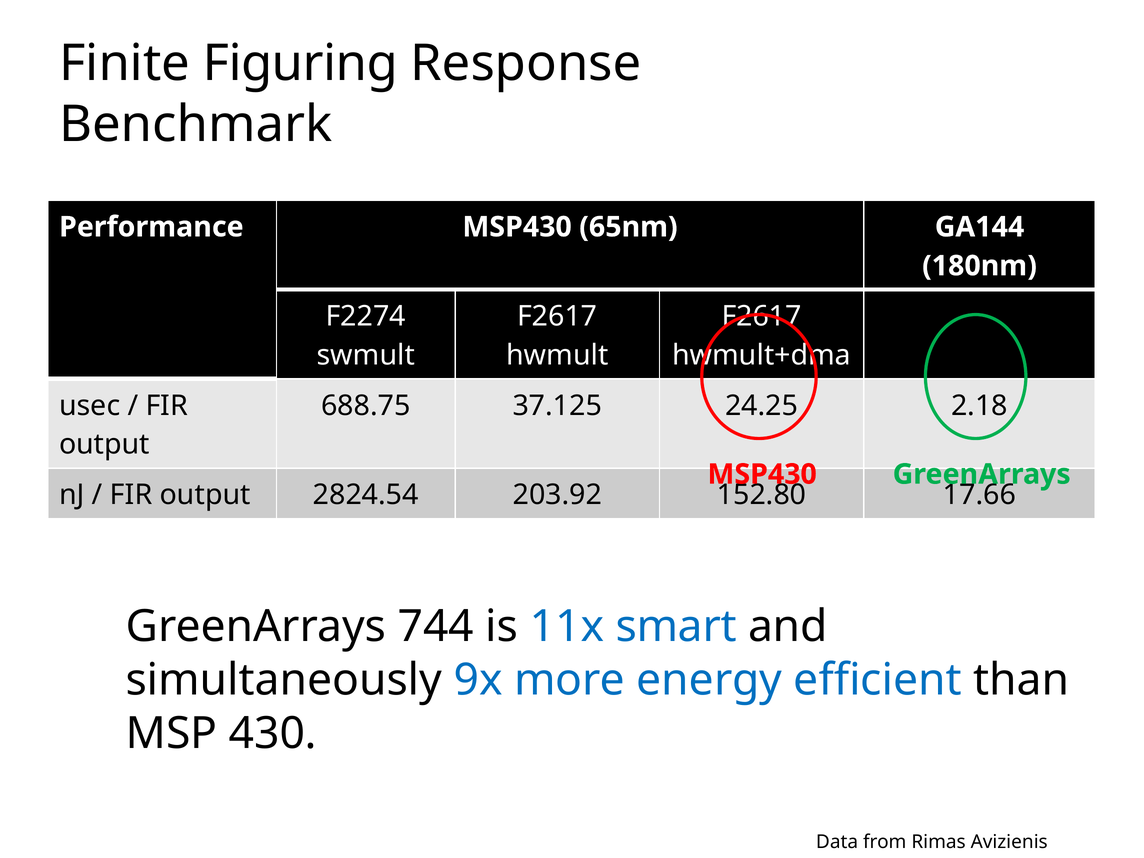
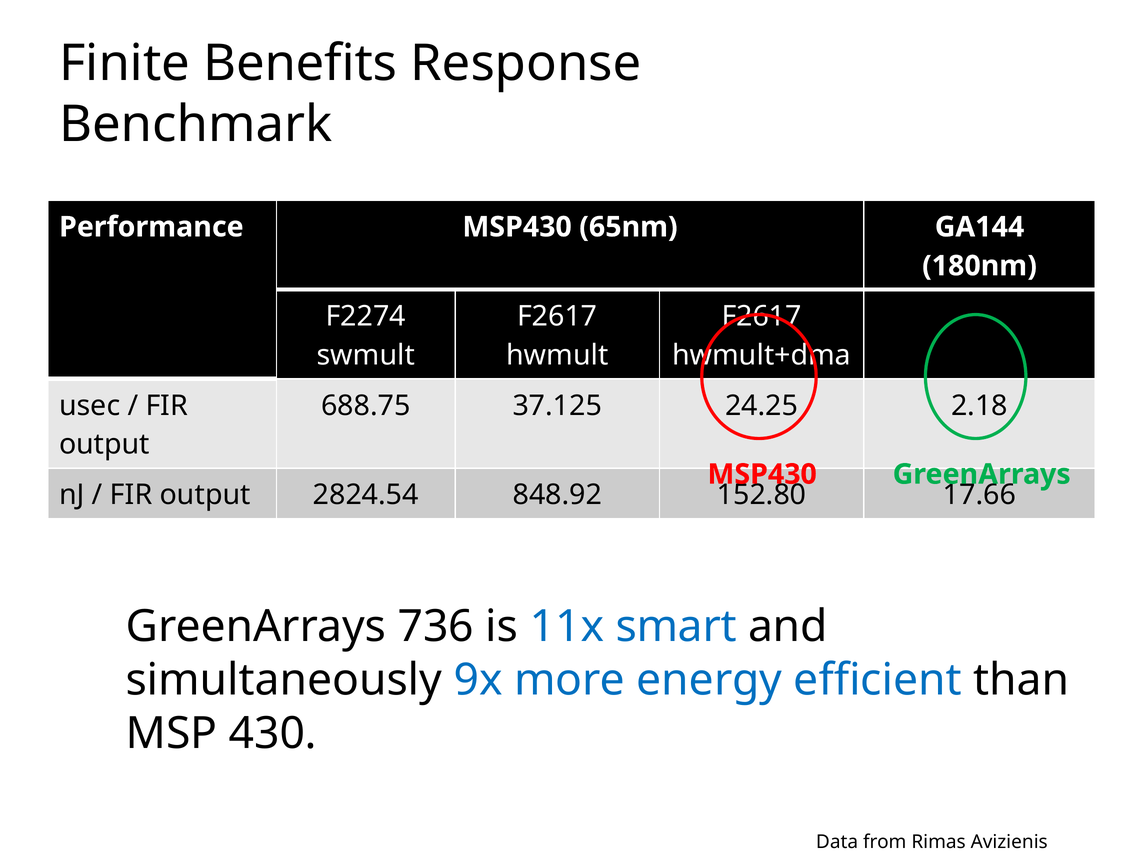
Figuring: Figuring -> Benefits (300, 64)
203.92: 203.92 -> 848.92 (557, 495)
744: 744 -> 736 (436, 627)
